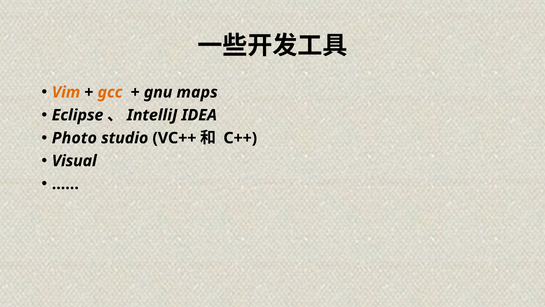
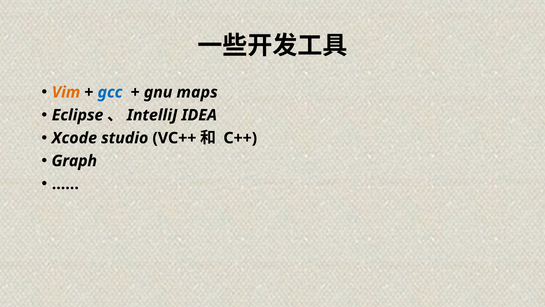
gcc colour: orange -> blue (110, 92)
Photo: Photo -> Xcode (74, 138)
Visual: Visual -> Graph (74, 161)
